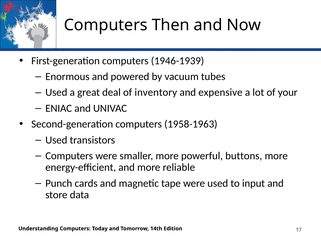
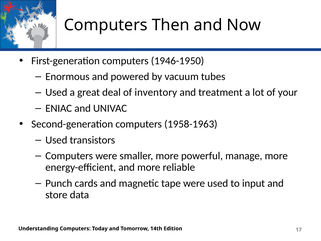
1946-1939: 1946-1939 -> 1946-1950 (178, 61)
expensive: expensive -> treatment (220, 92)
buttons: buttons -> manage (244, 156)
